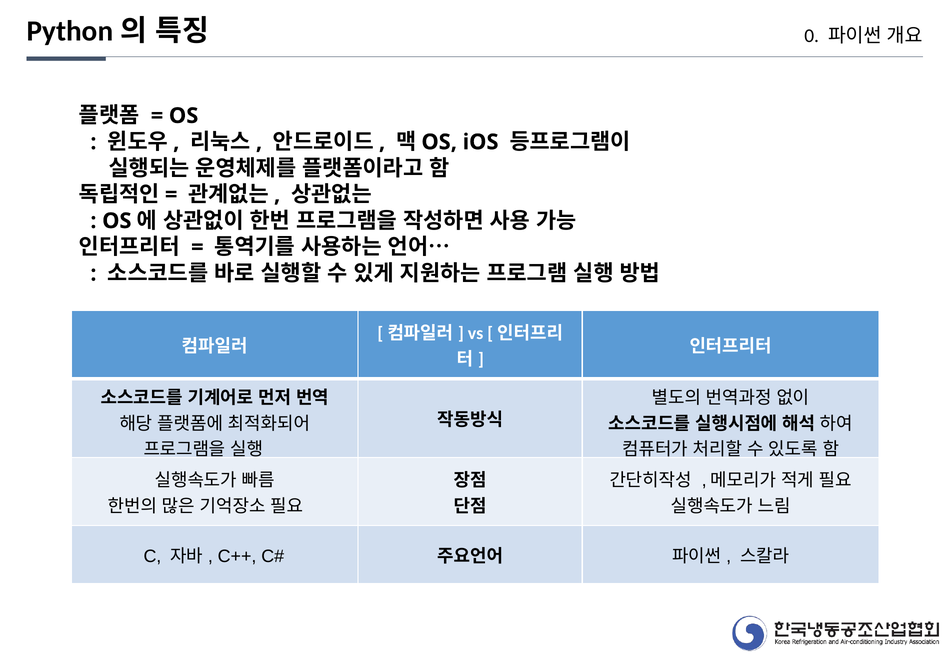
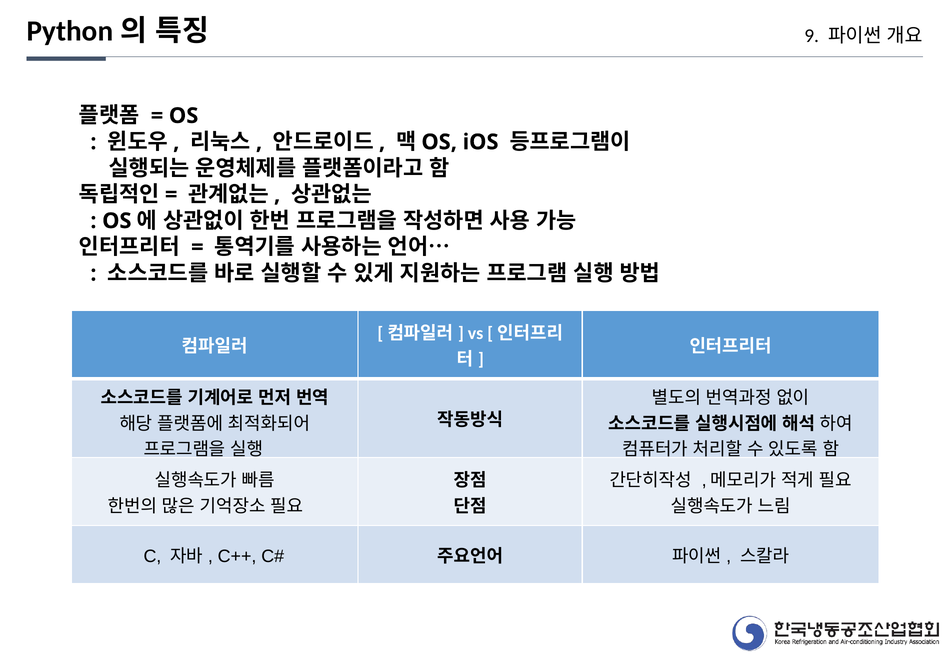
0: 0 -> 9 (812, 36)
